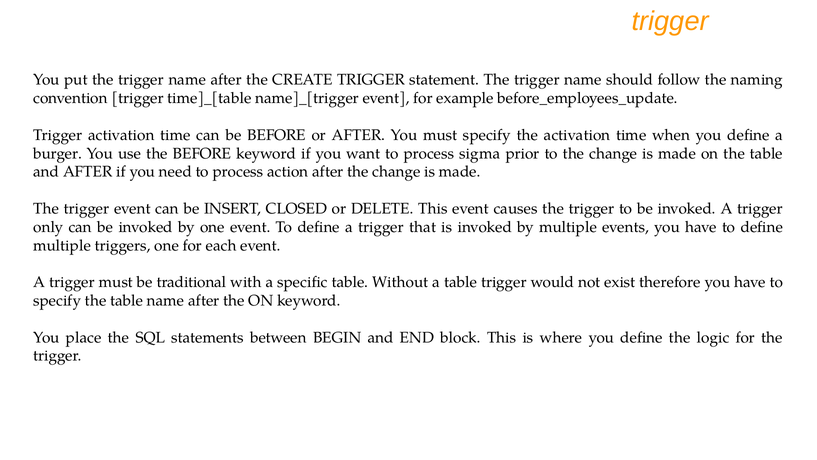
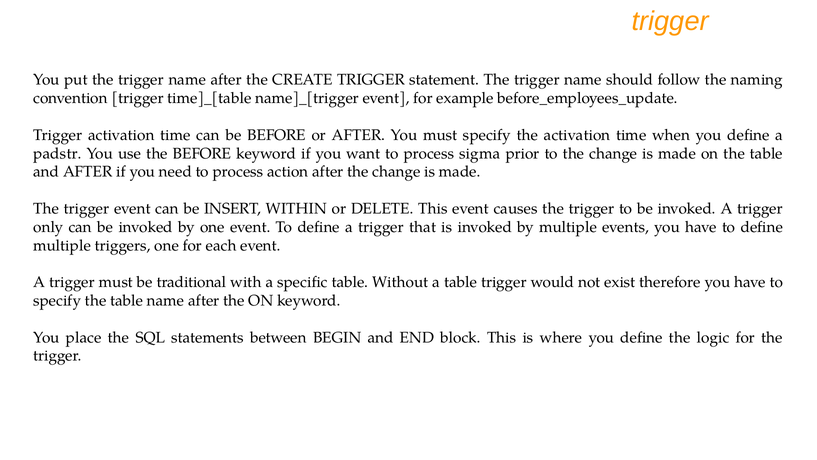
burger: burger -> padstr (57, 153)
CLOSED: CLOSED -> WITHIN (296, 208)
